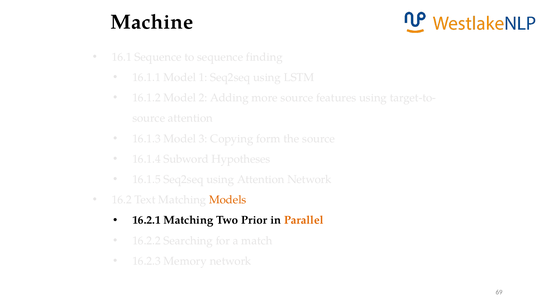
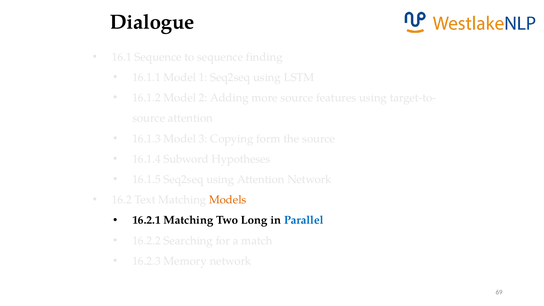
Machine: Machine -> Dialogue (152, 22)
Prior: Prior -> Long (254, 220)
Parallel colour: orange -> blue (304, 220)
